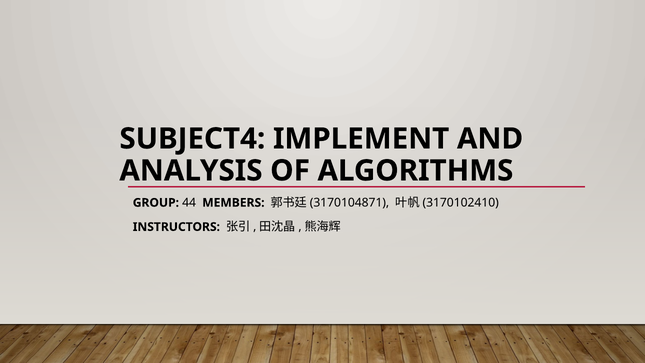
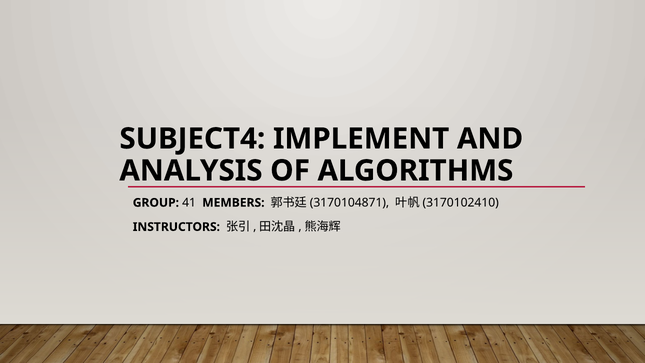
44: 44 -> 41 (189, 203)
